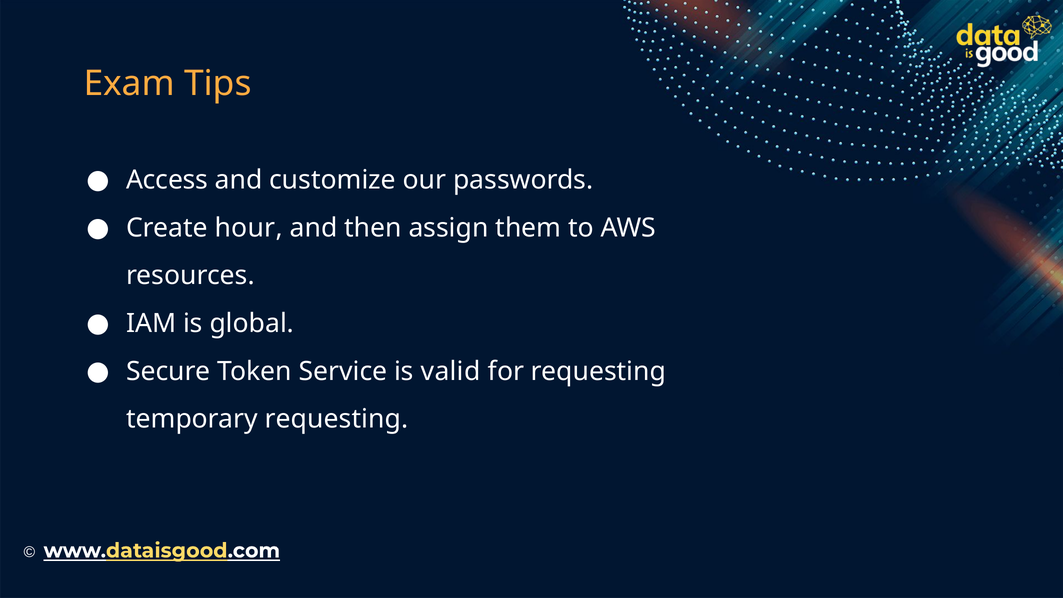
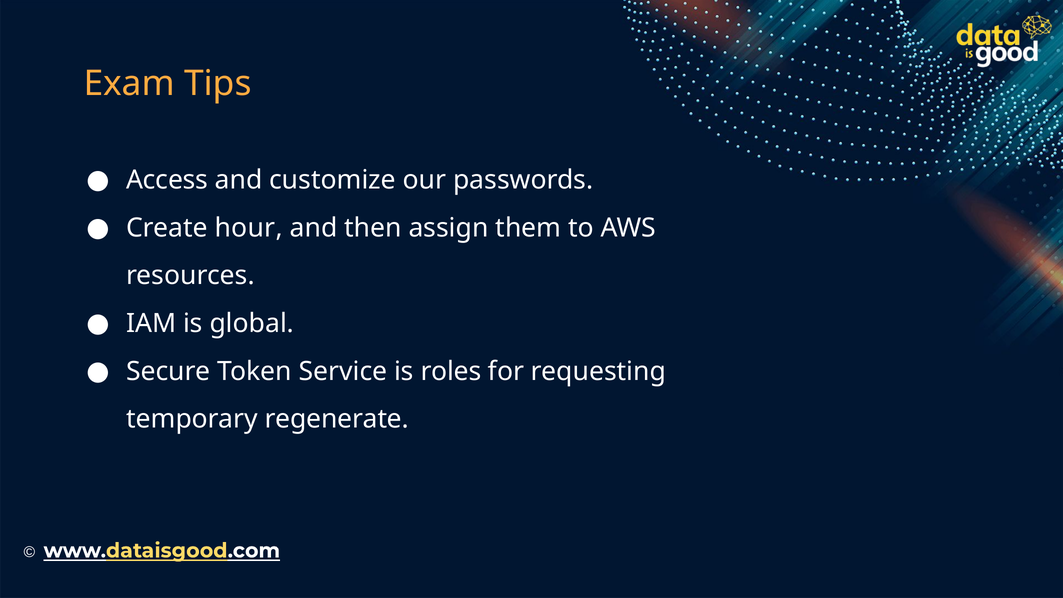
valid: valid -> roles (451, 371)
temporary requesting: requesting -> regenerate (337, 419)
